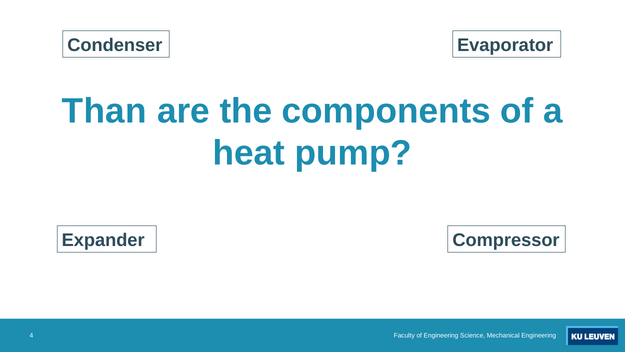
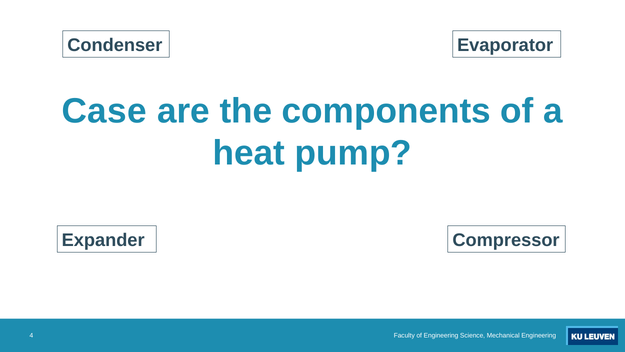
Than: Than -> Case (104, 111)
